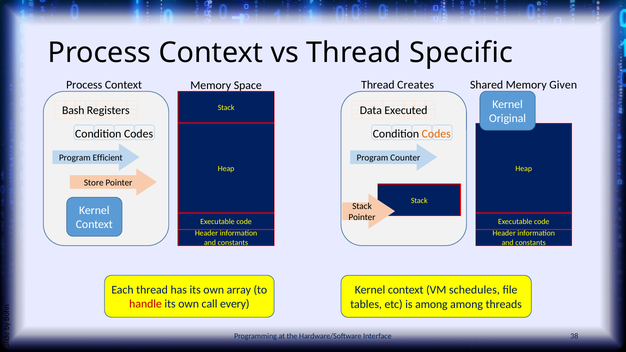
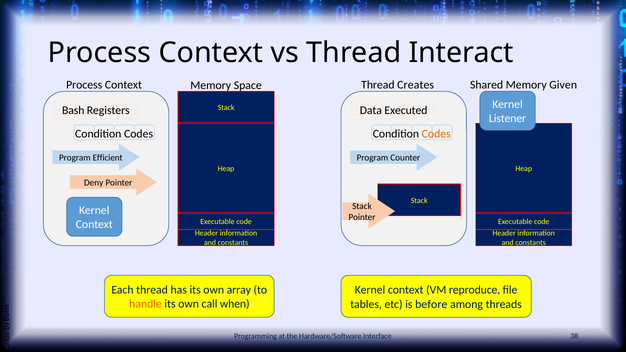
Specific: Specific -> Interact (461, 53)
Original: Original -> Listener (508, 119)
Store: Store -> Deny (94, 183)
schedules: schedules -> reproduce (475, 290)
handle colour: red -> orange (146, 304)
every: every -> when (235, 304)
is among: among -> before (431, 304)
